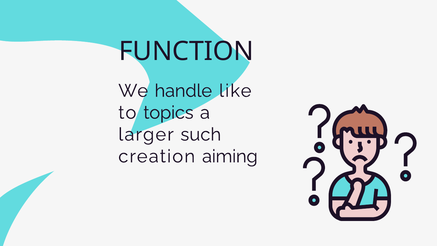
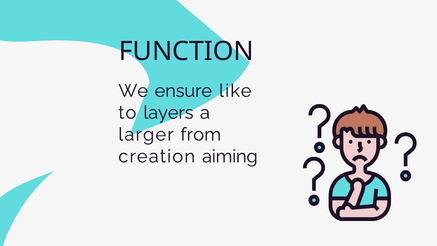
handle: handle -> ensure (183, 91)
topics: topics -> layers (168, 113)
such: such -> from (201, 134)
